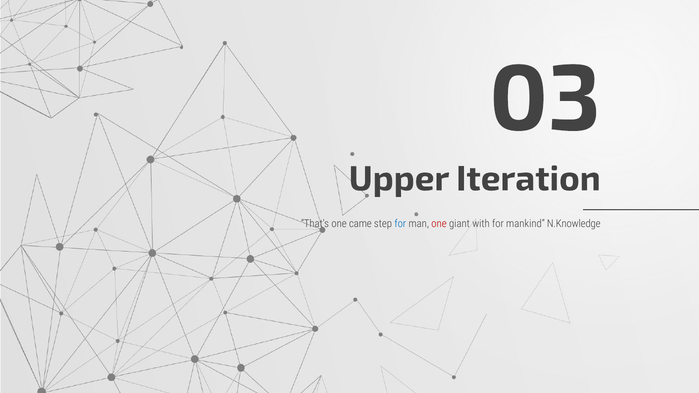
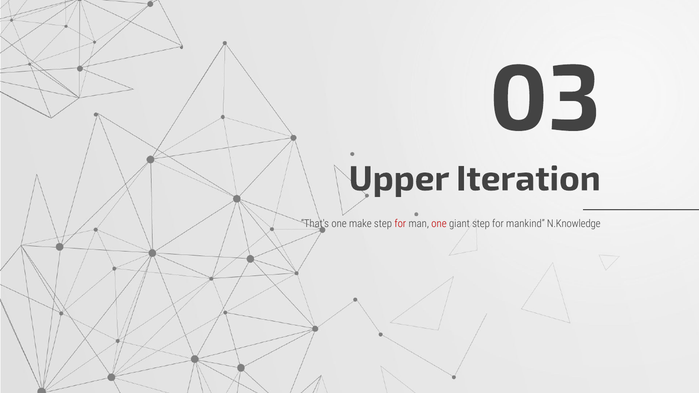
came: came -> make (360, 224)
for colour: blue -> red (400, 224)
giant with: with -> step (481, 224)
